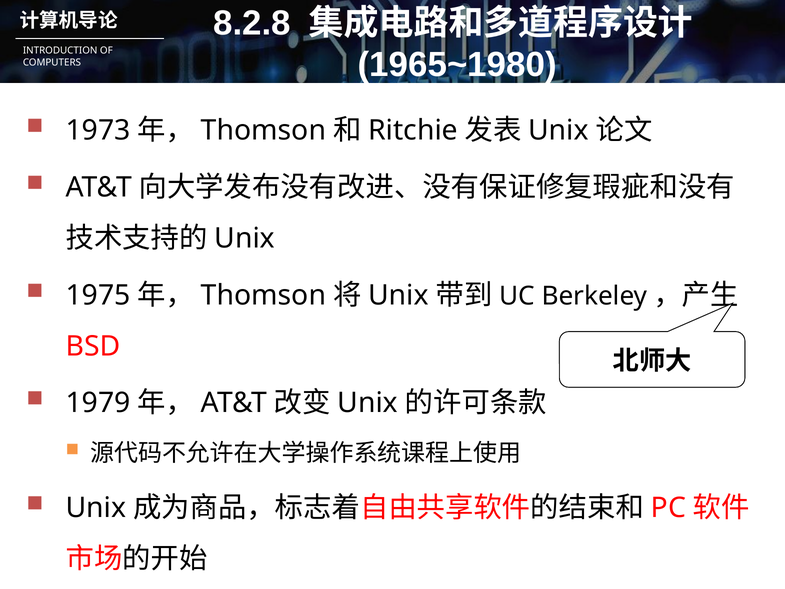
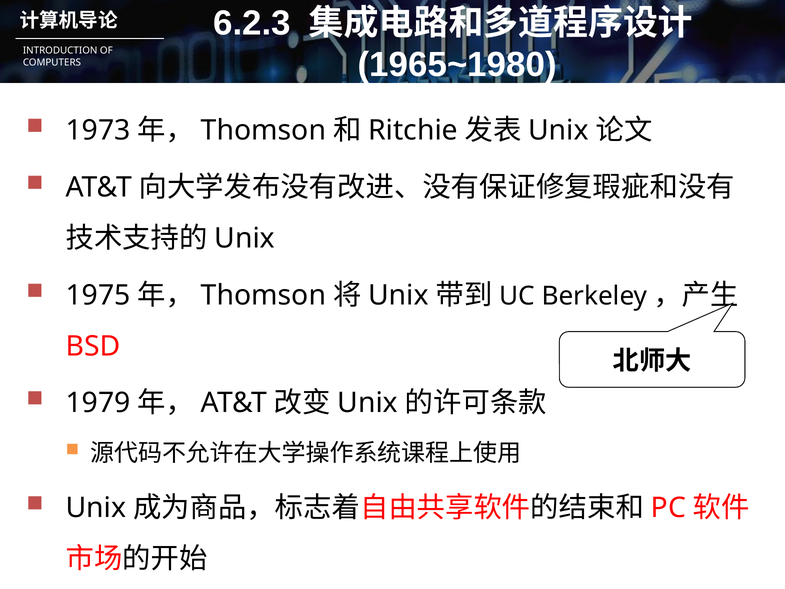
8.2.8: 8.2.8 -> 6.2.3 (252, 23)
